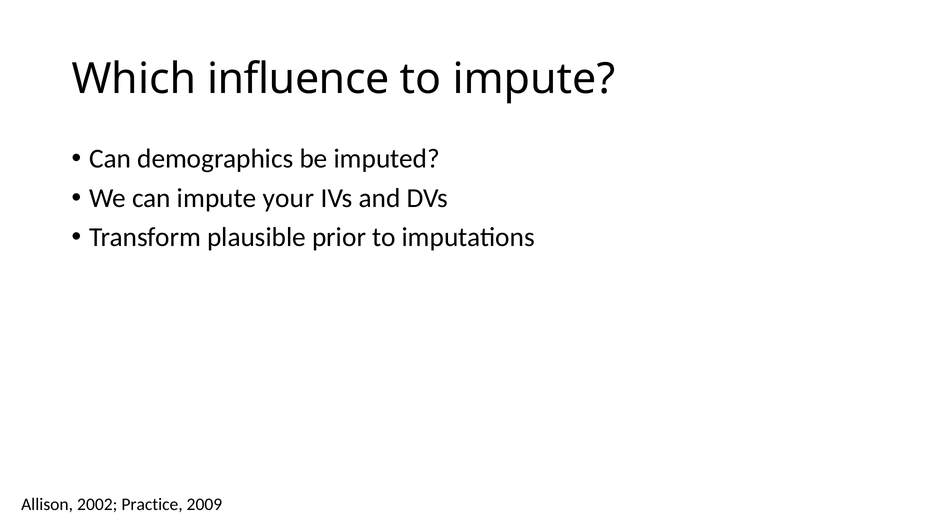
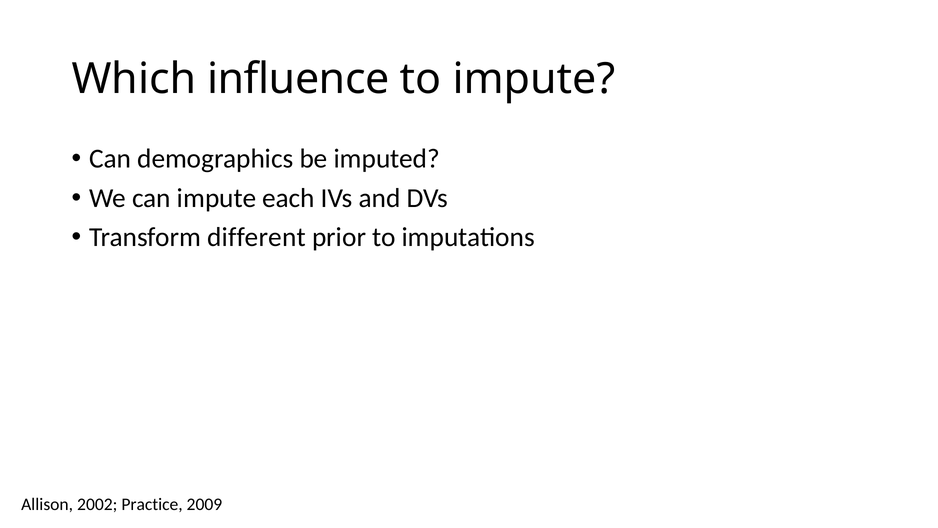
your: your -> each (289, 198)
plausible: plausible -> different (256, 237)
